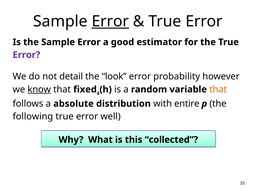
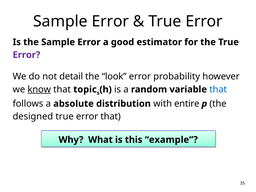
Error underline: present -> none (110, 21)
fixed: fixed -> topic (85, 89)
that colour: orange -> blue (218, 89)
following: following -> designed (33, 116)
error well: well -> that (111, 116)
collected: collected -> example (171, 140)
